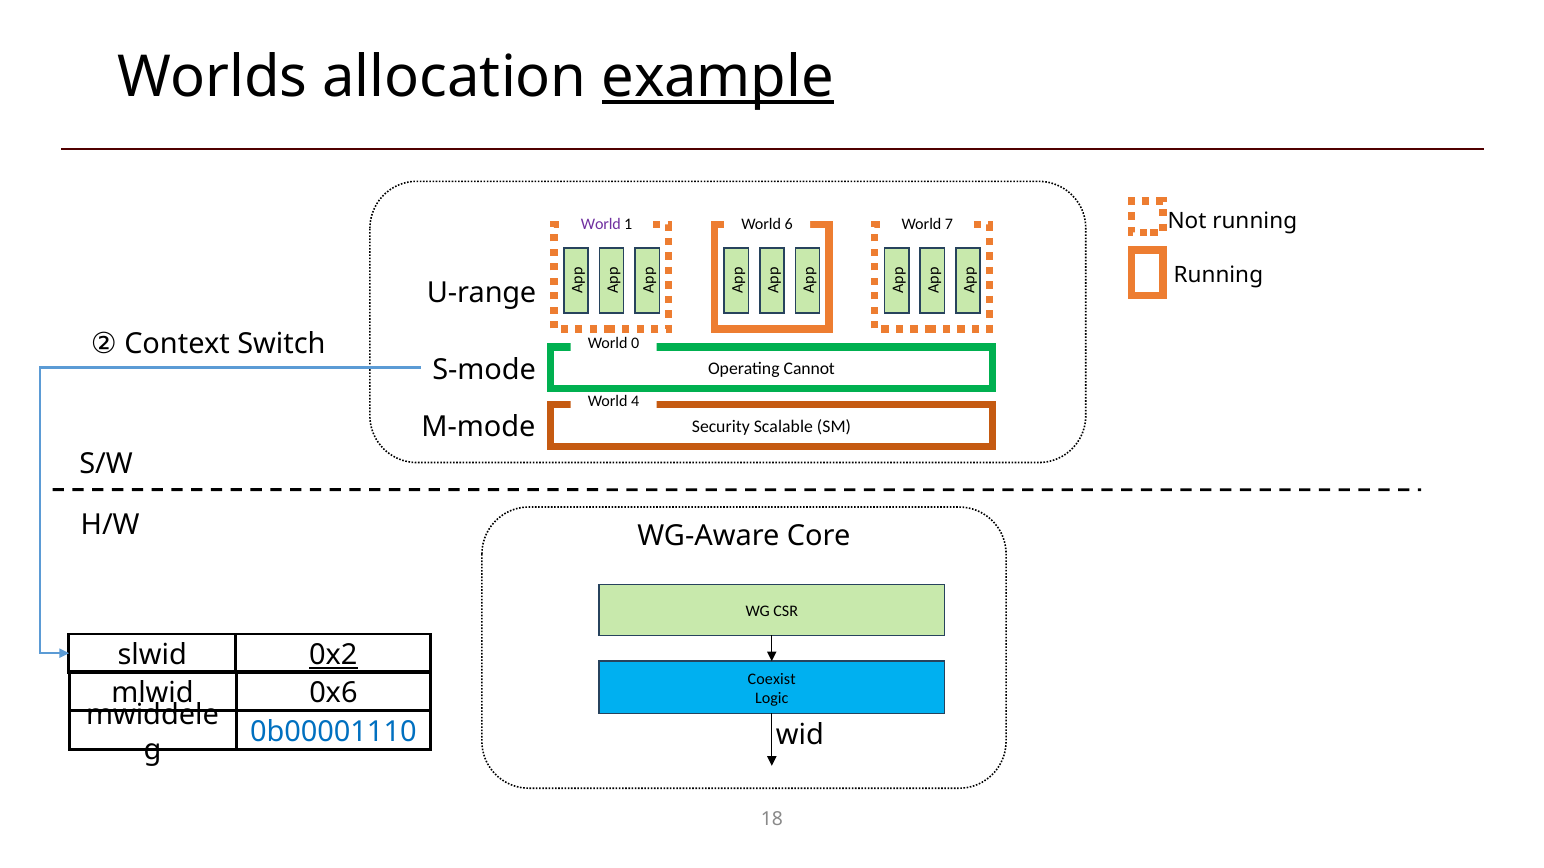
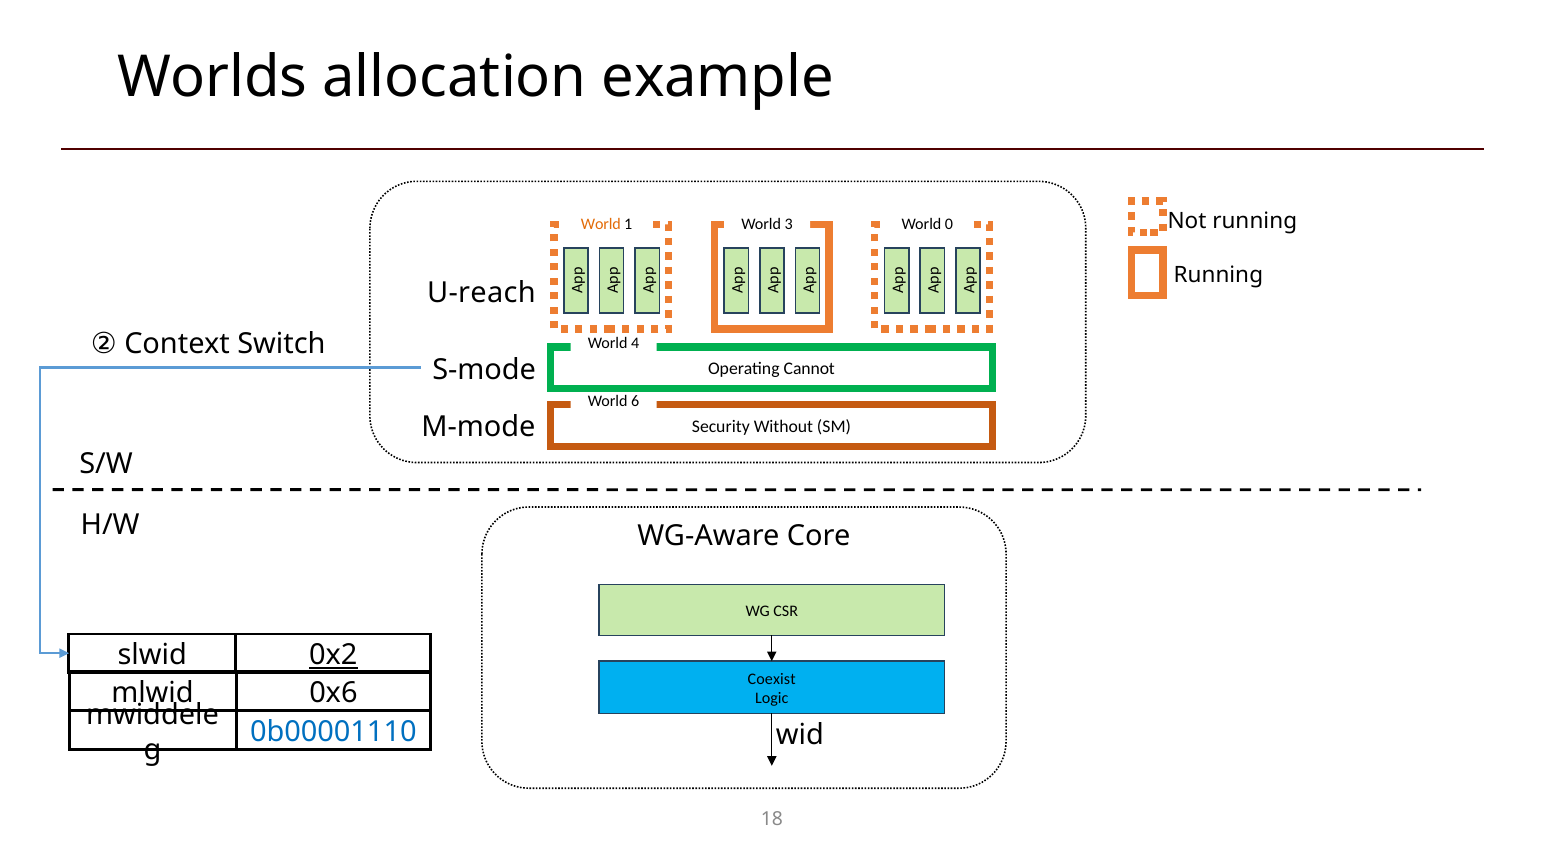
example underline: present -> none (718, 77)
World colour: purple -> orange (601, 224)
6: 6 -> 3 (789, 224)
7: 7 -> 0 (949, 224)
U-range: U-range -> U-reach (481, 293)
0: 0 -> 4 (635, 344)
4: 4 -> 6 (635, 402)
Scalable: Scalable -> Without (783, 427)
